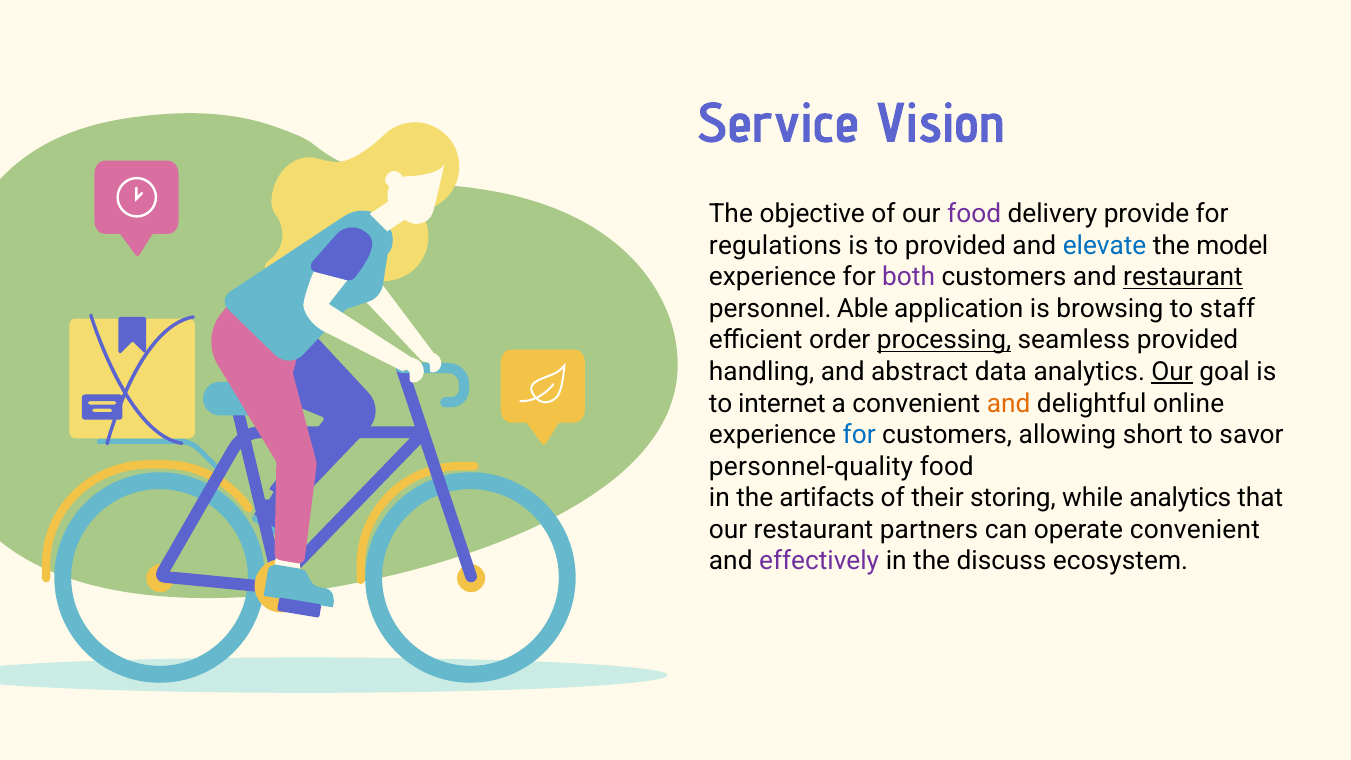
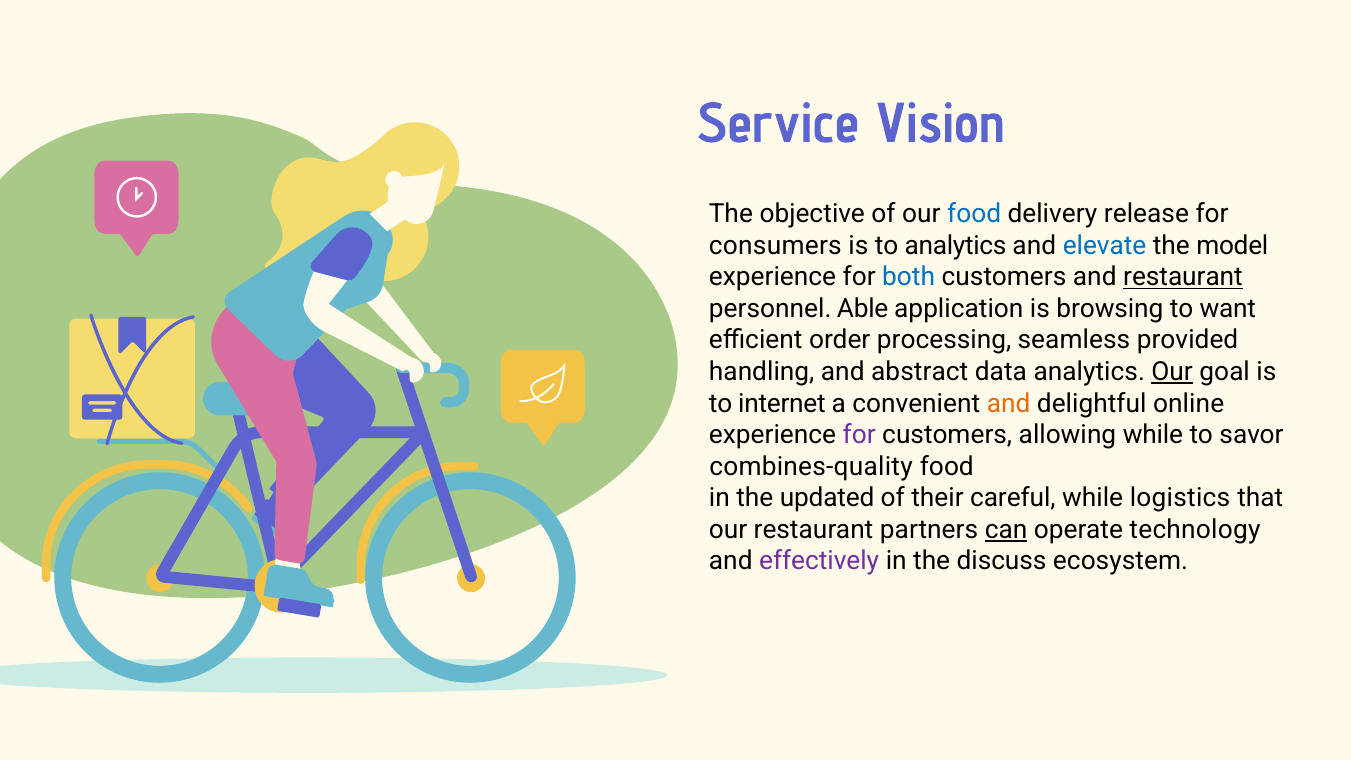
food colour: purple -> blue (974, 214)
provide: provide -> release (1146, 214)
regulations: regulations -> consumers (775, 246)
to provided: provided -> analytics (956, 246)
both colour: purple -> blue (909, 277)
staff: staff -> want (1228, 309)
processing underline: present -> none (944, 340)
for colour: blue -> purple (859, 435)
allowing short: short -> while (1153, 435)
personnel-quality: personnel-quality -> combines-quality (811, 466)
artifacts: artifacts -> updated (827, 498)
storing: storing -> careful (1013, 498)
while analytics: analytics -> logistics (1180, 498)
can underline: none -> present (1006, 529)
operate convenient: convenient -> technology (1195, 529)
